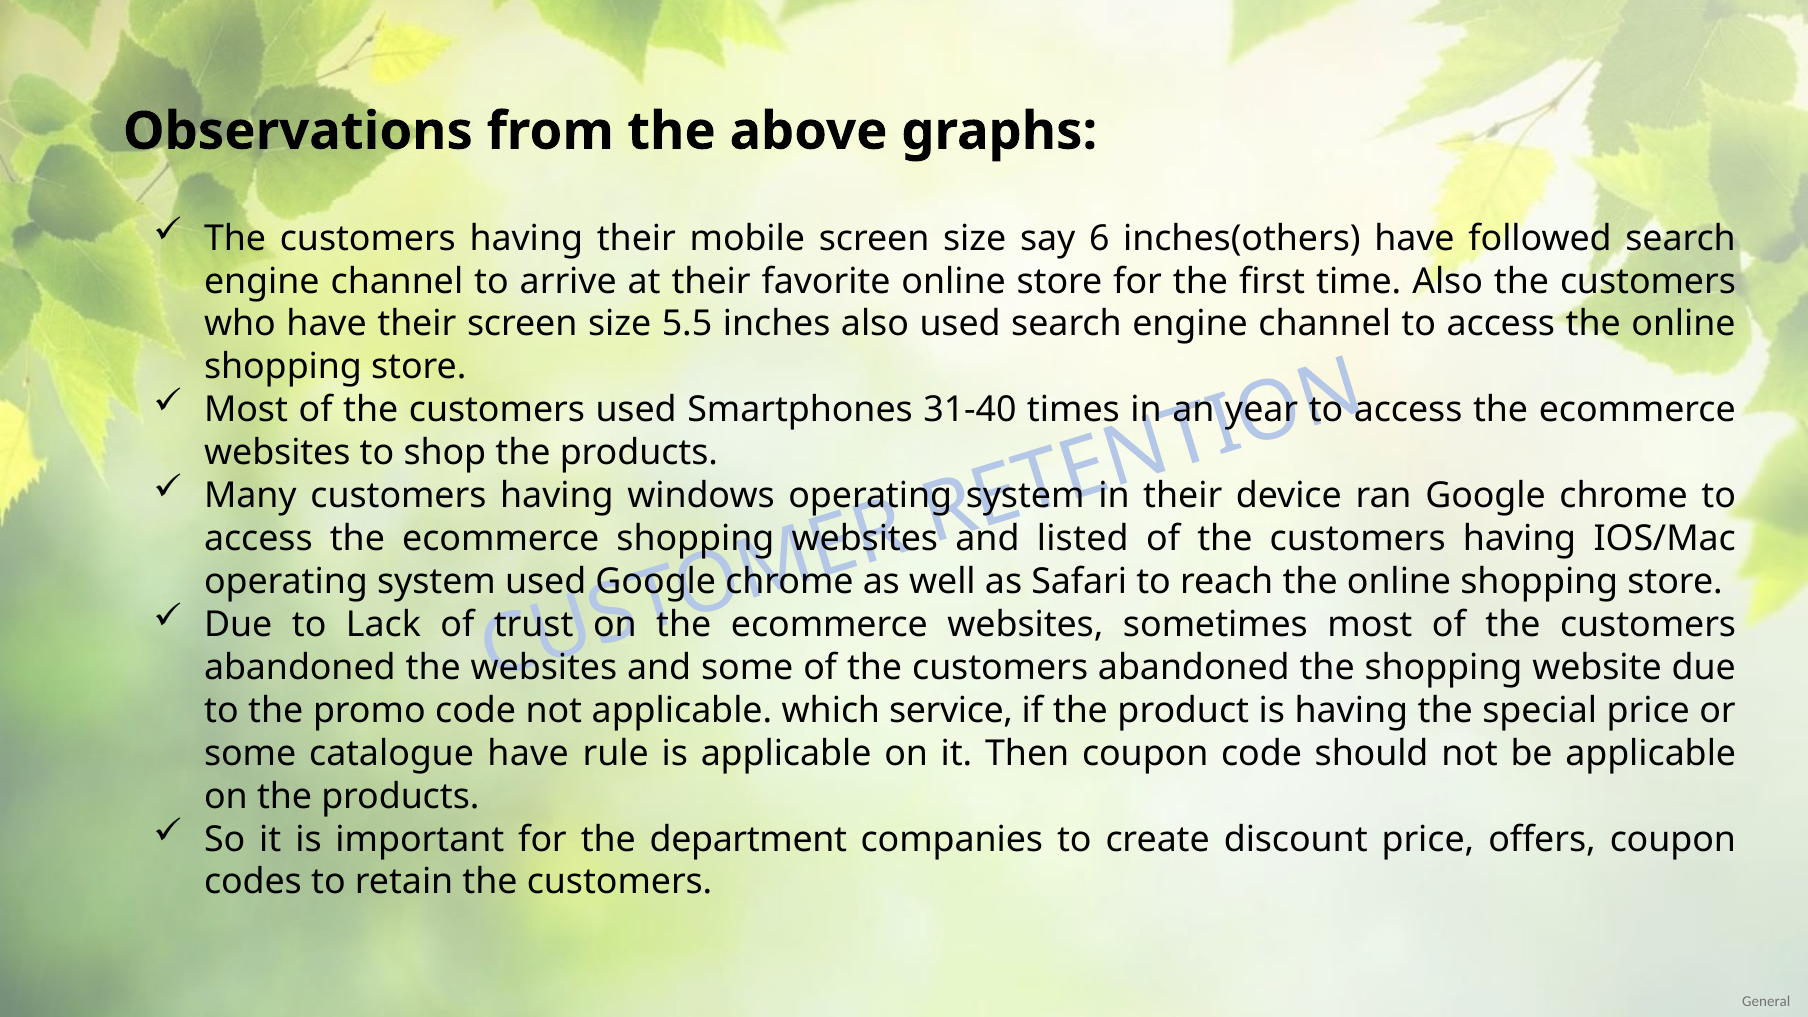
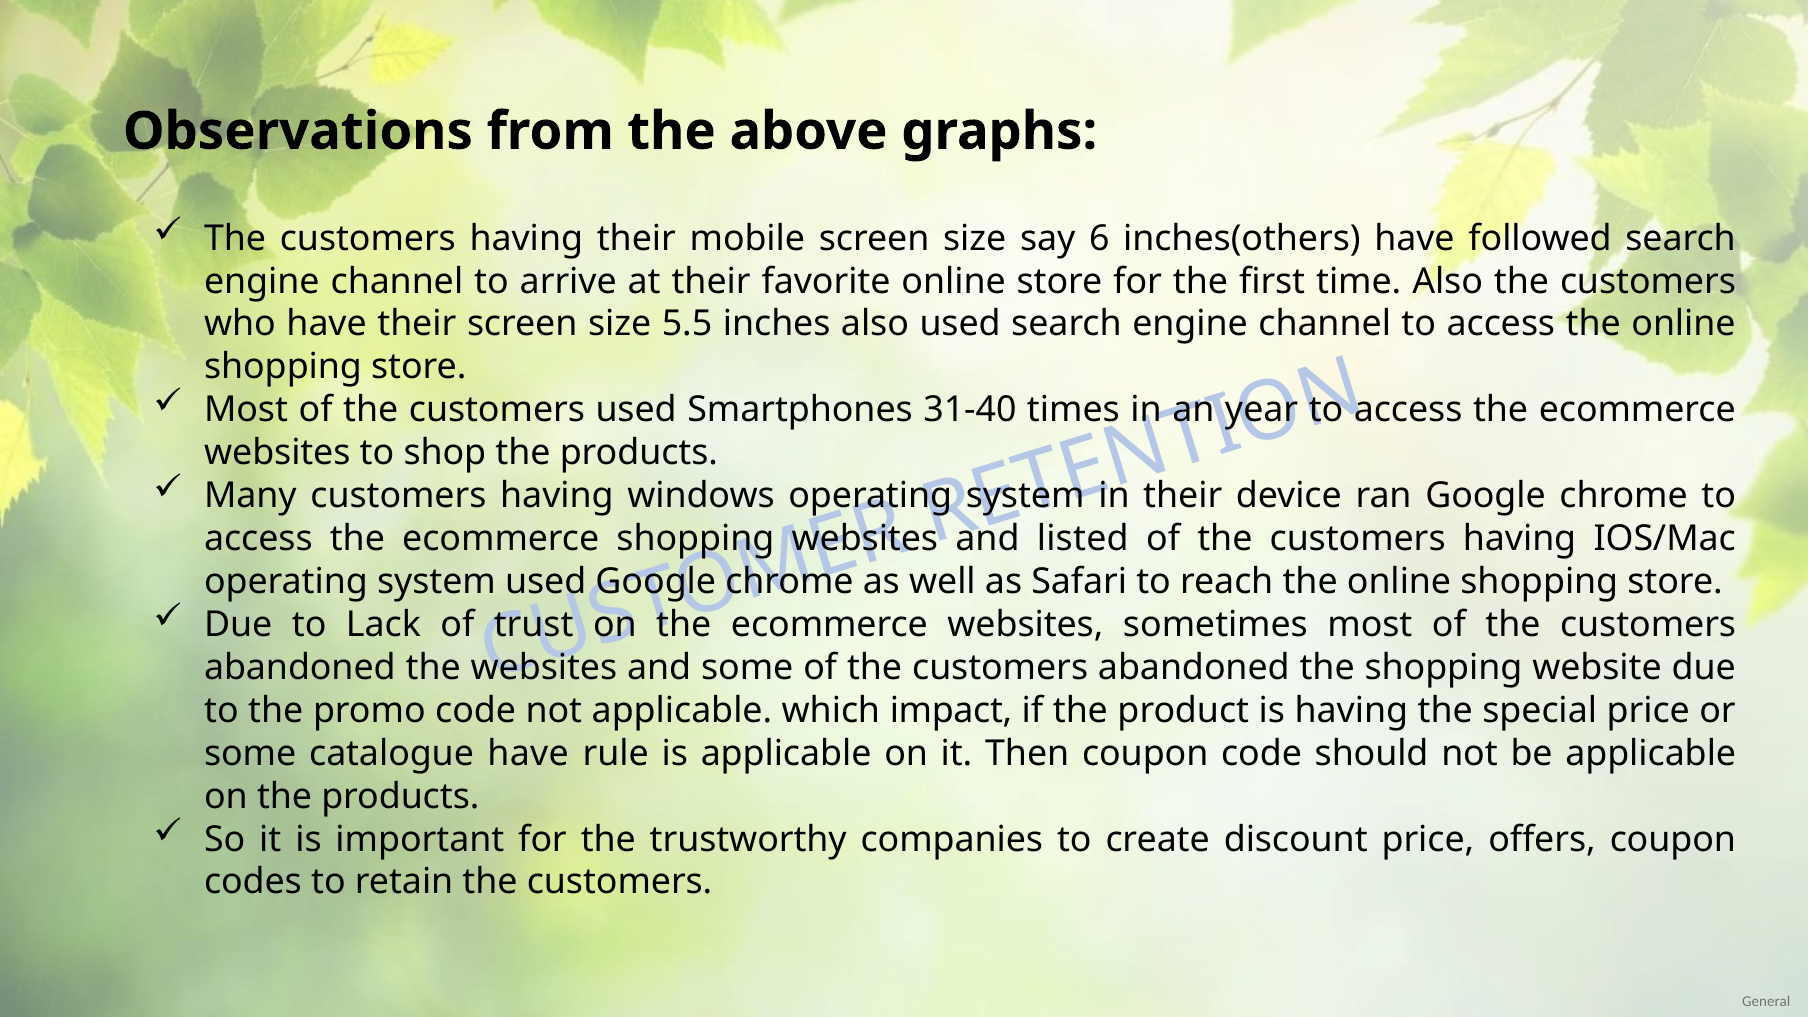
service: service -> impact (951, 710)
department: department -> trustworthy (748, 839)
